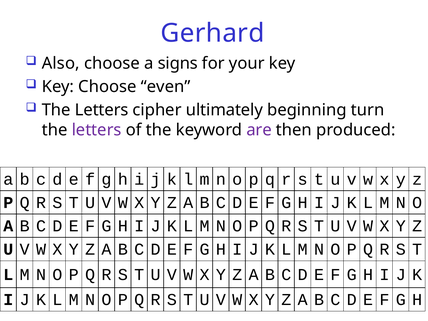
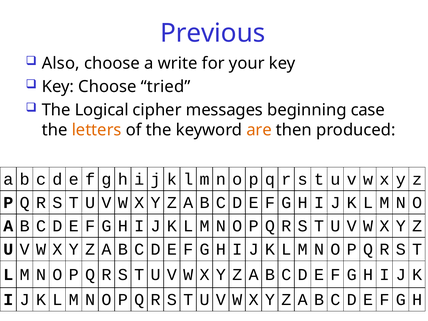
Gerhard: Gerhard -> Previous (213, 33)
signs: signs -> write (178, 63)
even: even -> tried (166, 87)
Letters: Letters -> Logical (102, 110)
ultimately: ultimately -> messages (224, 110)
turn: turn -> case (368, 110)
letters colour: purple -> orange (97, 130)
are colour: purple -> orange (259, 130)
